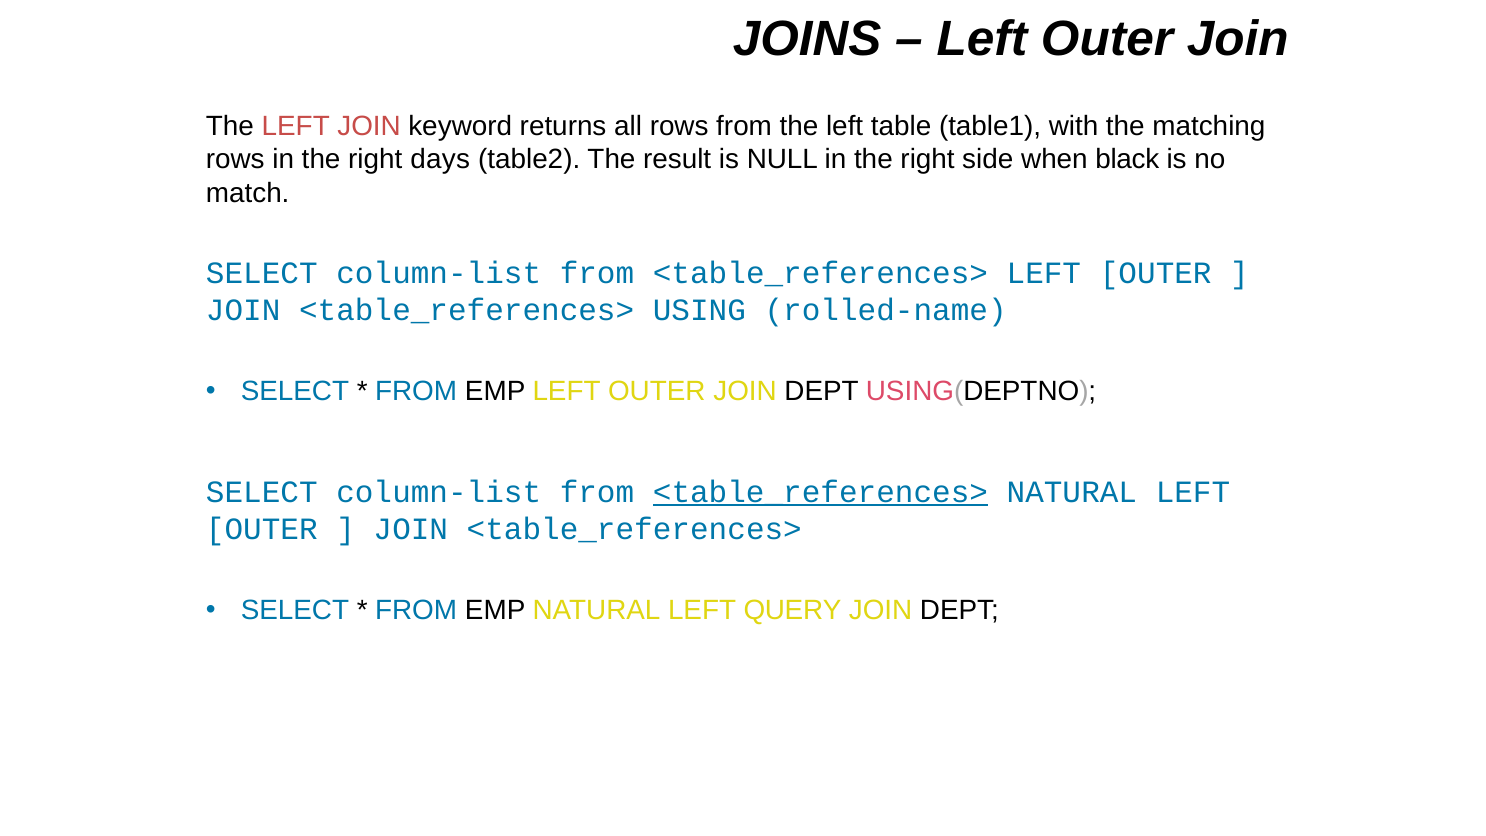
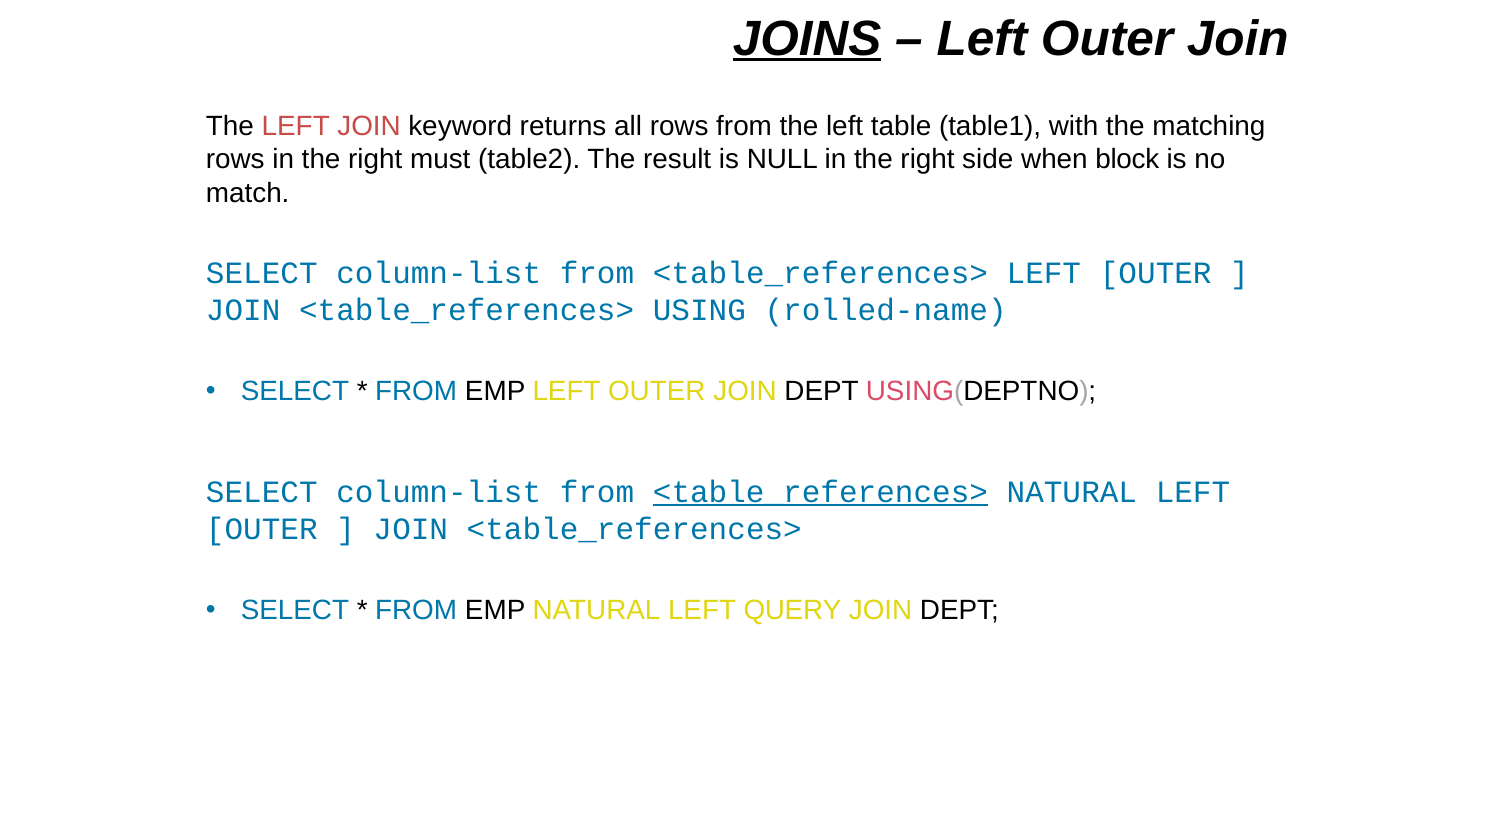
JOINS underline: none -> present (807, 39)
days: days -> must (440, 160)
black: black -> block (1127, 160)
